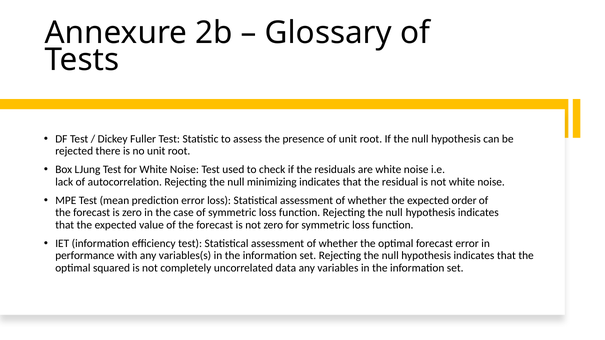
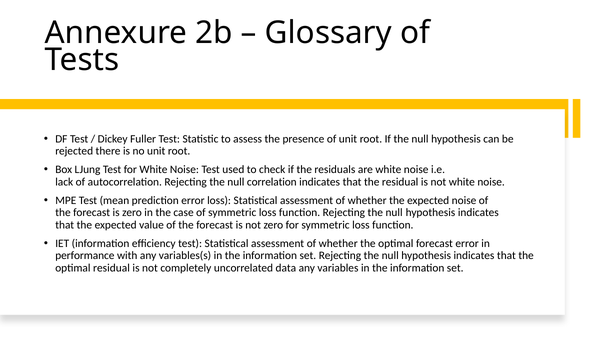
minimizing: minimizing -> correlation (272, 182)
expected order: order -> noise (464, 201)
optimal squared: squared -> residual (111, 268)
